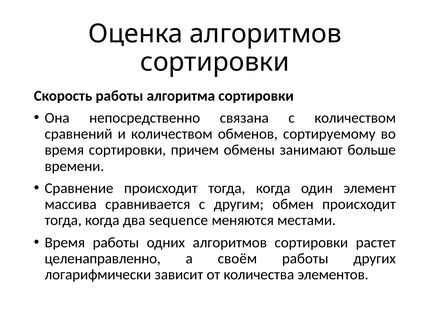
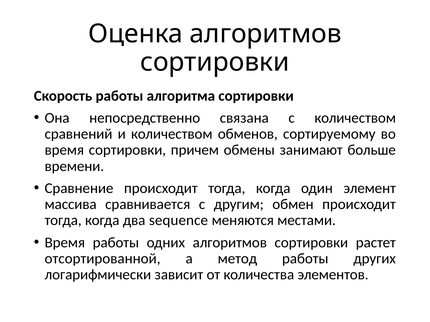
целенаправленно: целенаправленно -> отсортированной (103, 259)
своём: своём -> метод (237, 259)
